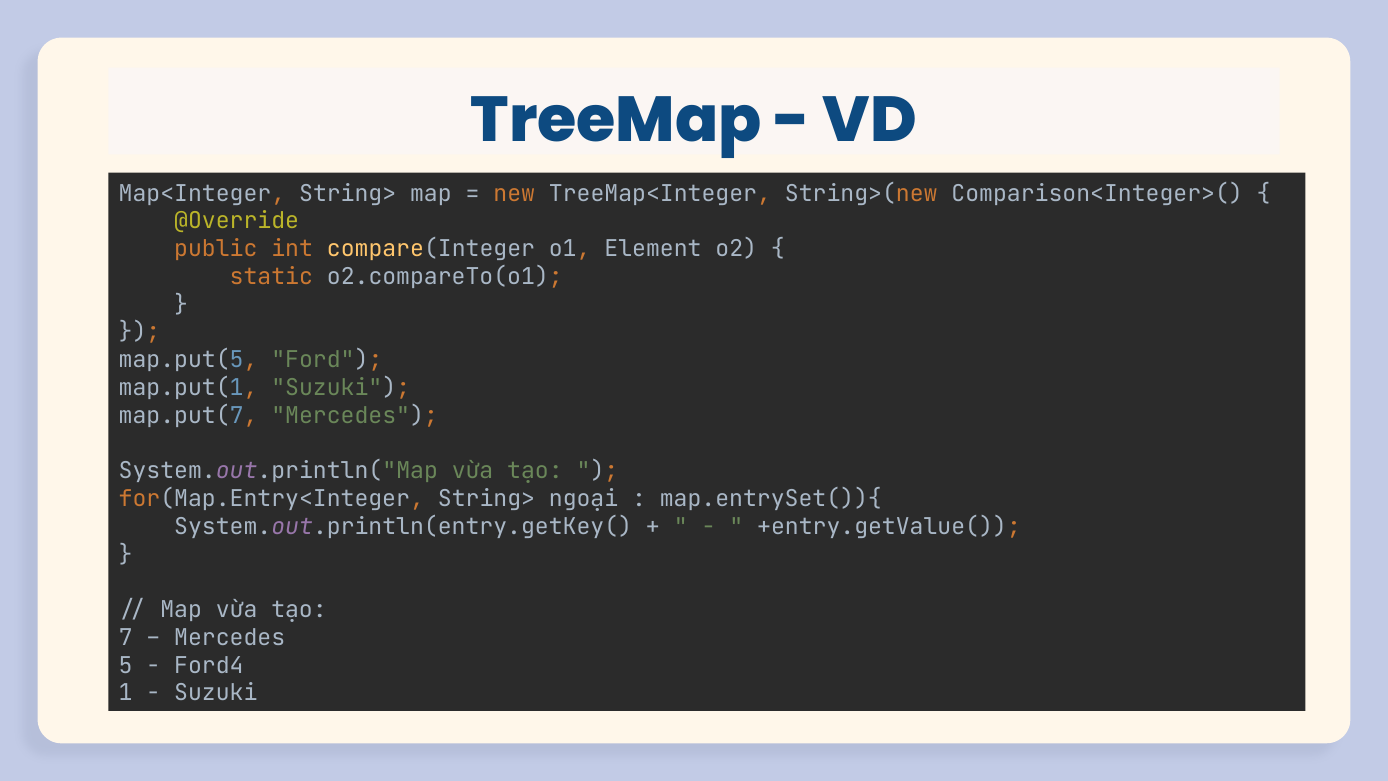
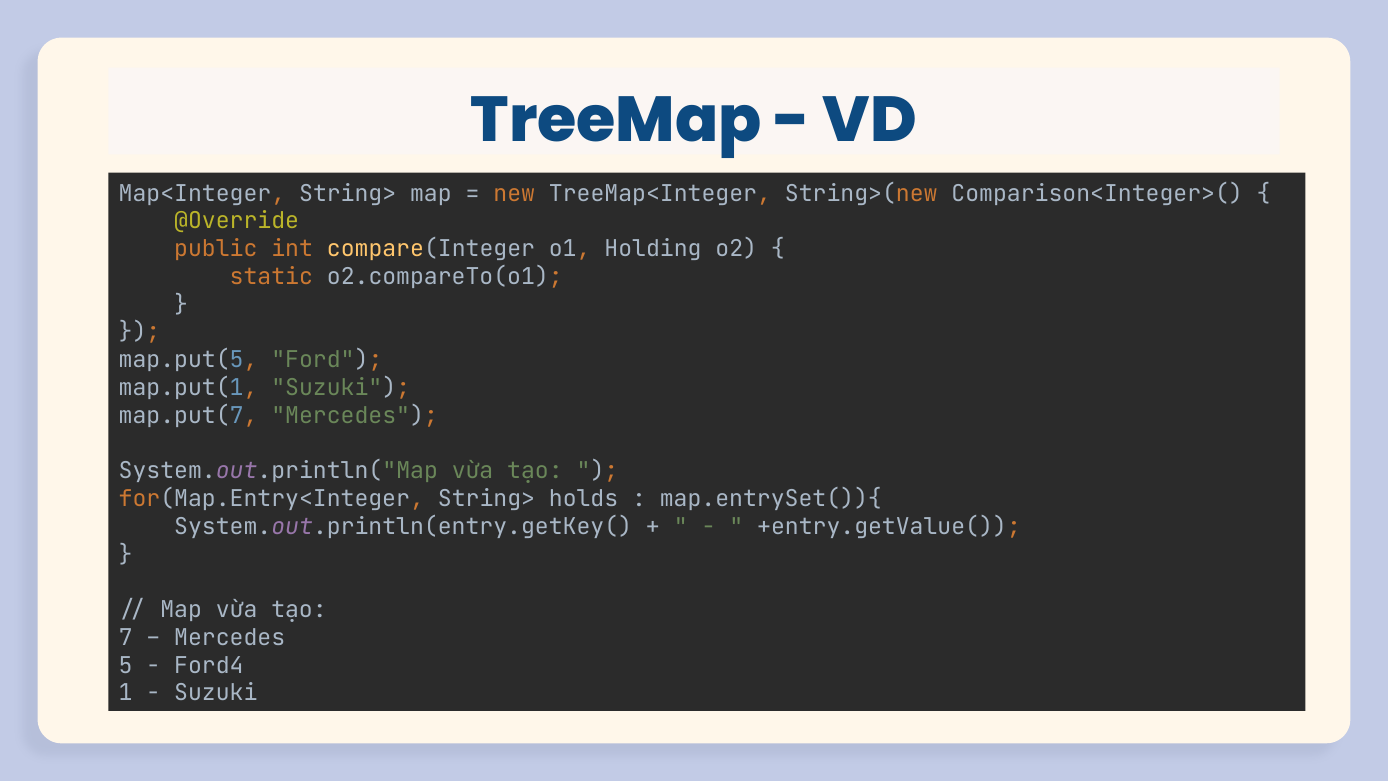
Element: Element -> Holding (653, 249)
ngoại: ngoại -> holds (584, 499)
